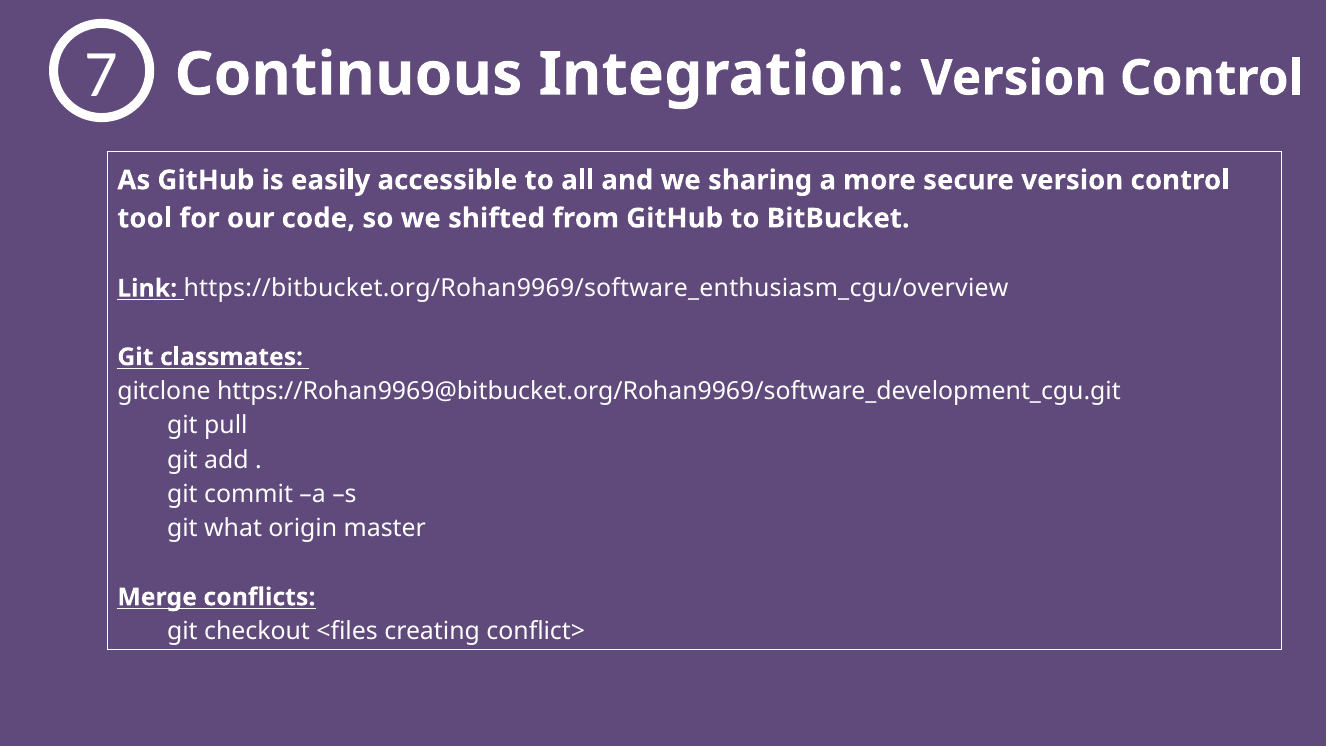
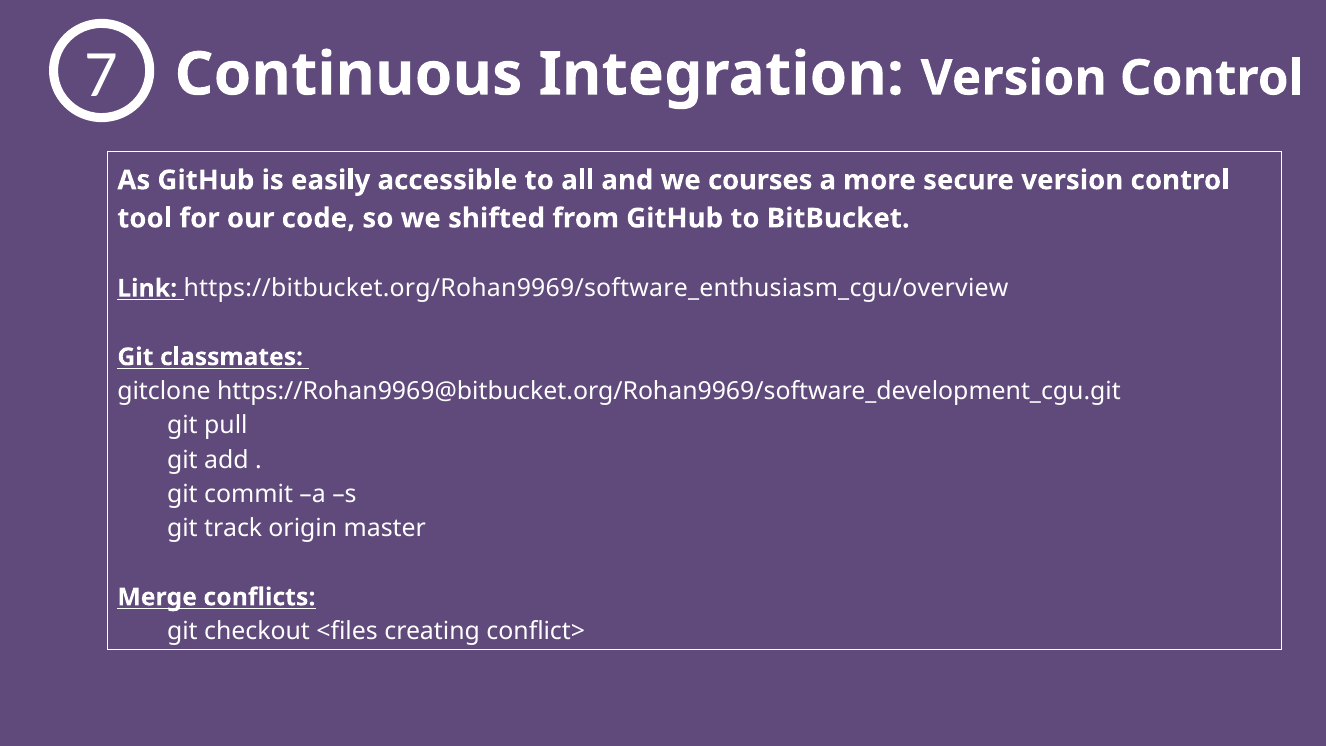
sharing: sharing -> courses (760, 180)
what: what -> track (233, 528)
